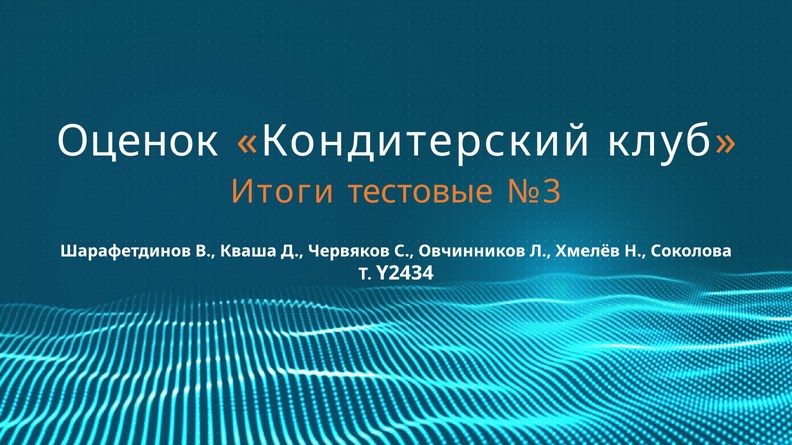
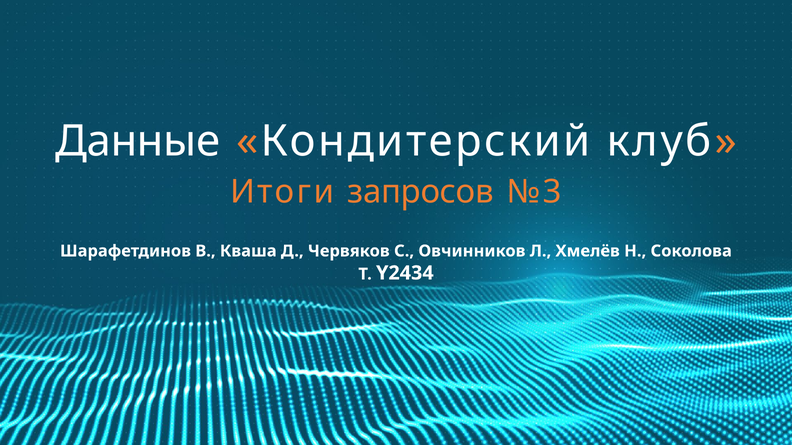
Оценок: Оценок -> Данные (138, 142)
тестовые: тестовые -> запросов (421, 192)
